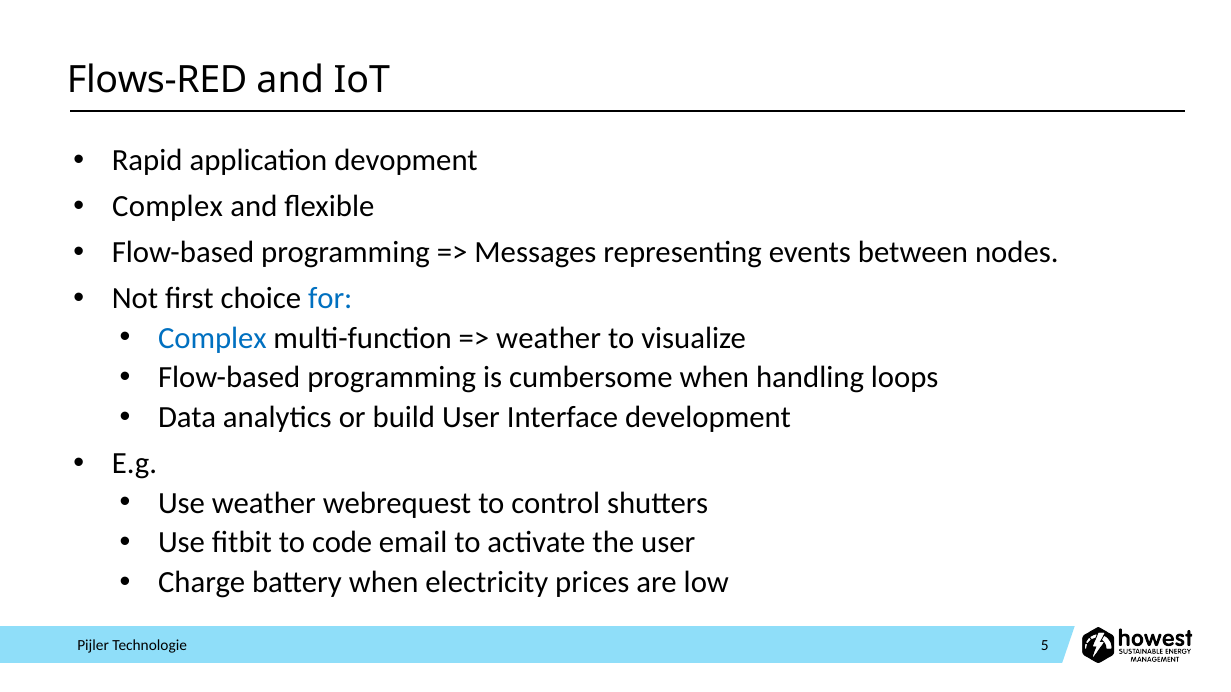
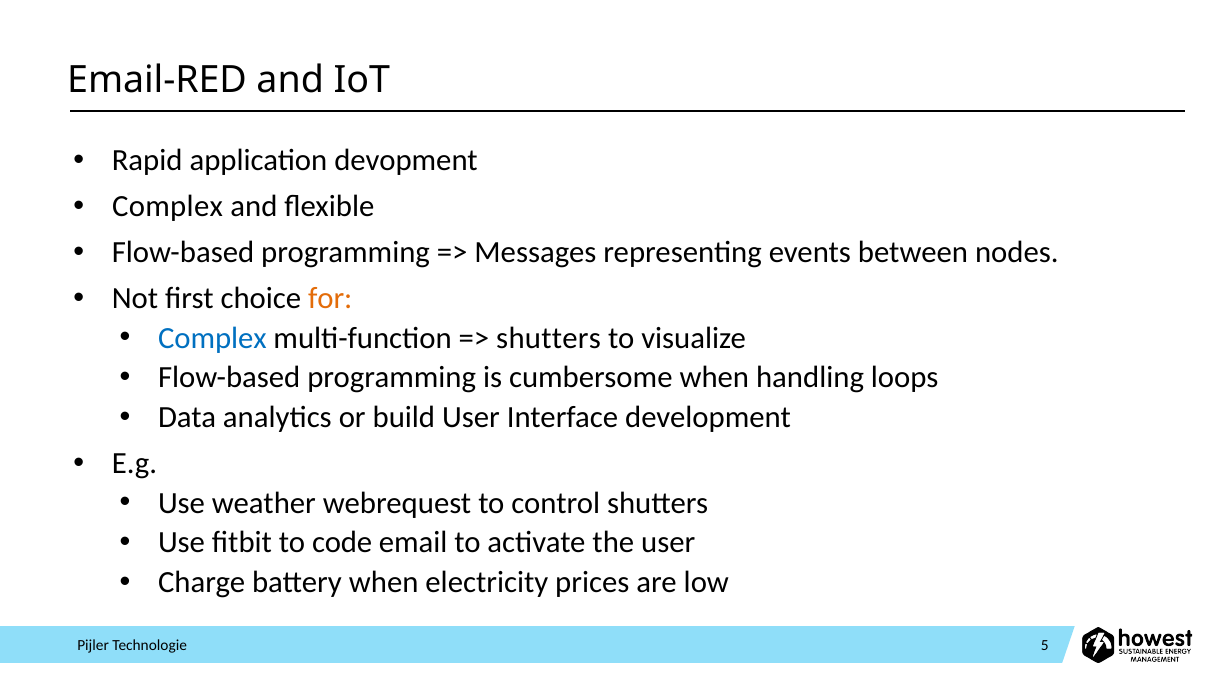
Flows-RED: Flows-RED -> Email-RED (157, 80)
for colour: blue -> orange (330, 298)
weather: weather -> shutters (549, 338)
